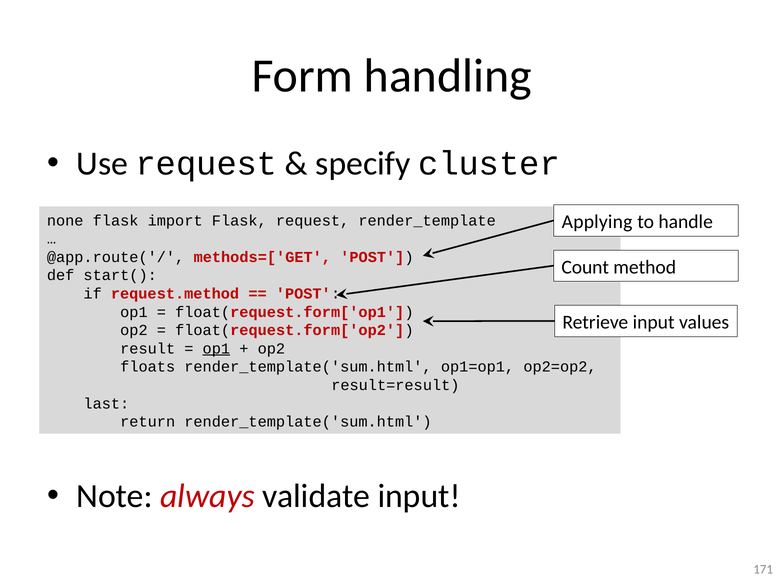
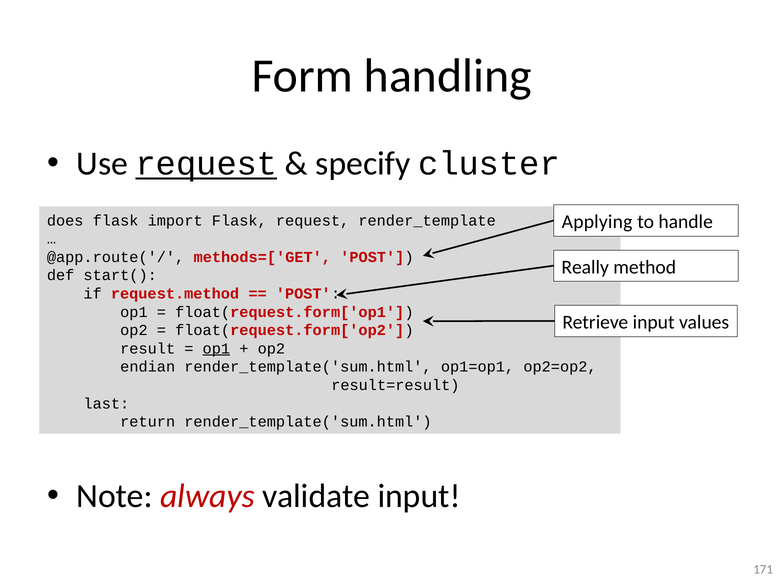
request underline: none -> present (206, 164)
none: none -> does (65, 220)
Count: Count -> Really (585, 267)
floats: floats -> endian (148, 367)
